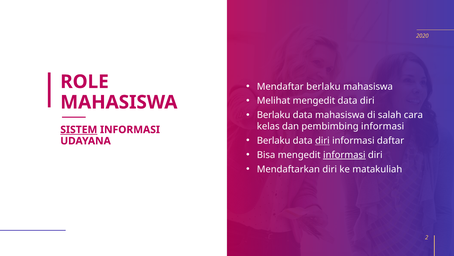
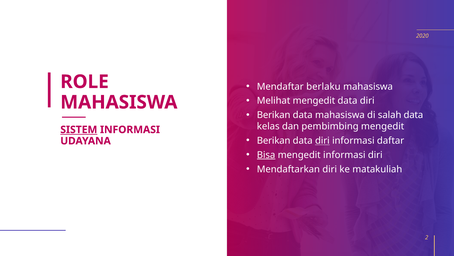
Berlaku: Berlaku -> Berikan (274, 115)
salah cara: cara -> data (413, 115)
pembimbing informasi: informasi -> mengedit (383, 126)
Berlaku: Berlaku -> Berikan (274, 140)
Bisa underline: none -> present (266, 155)
informasi underline: present -> none (344, 155)
